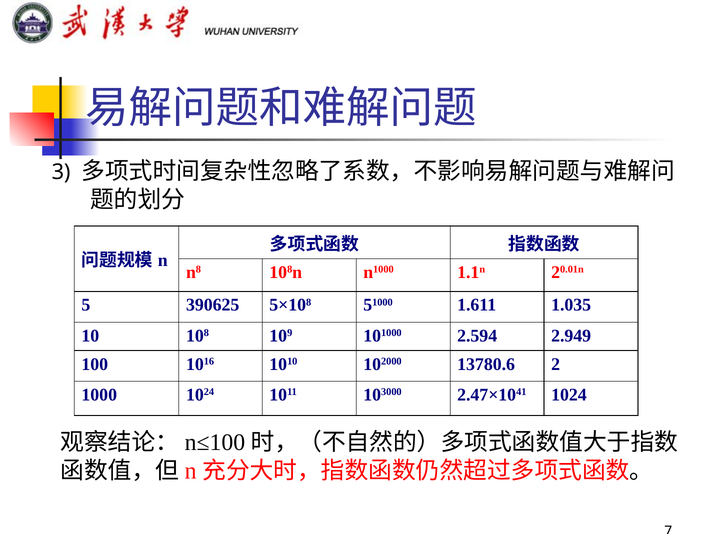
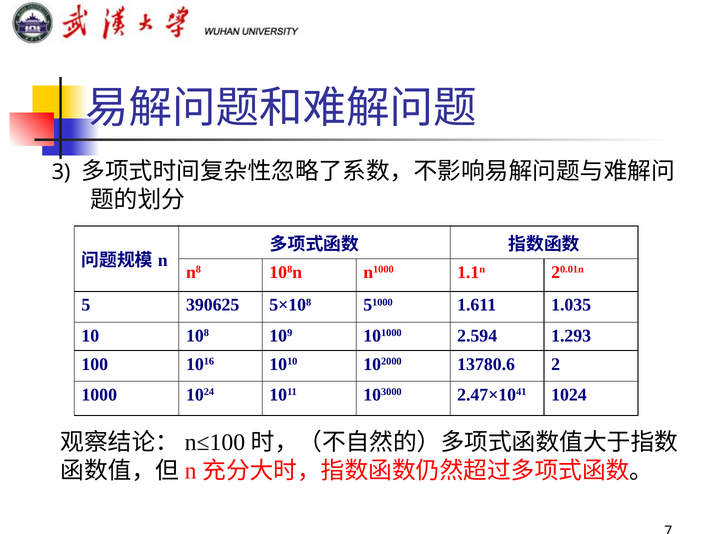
2.949: 2.949 -> 1.293 (571, 336)
